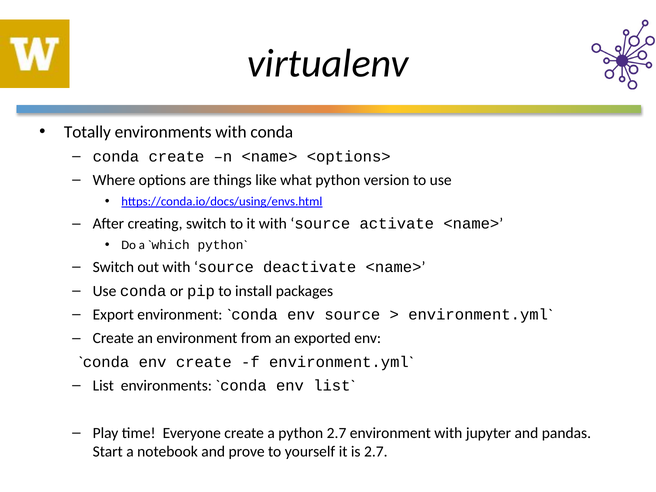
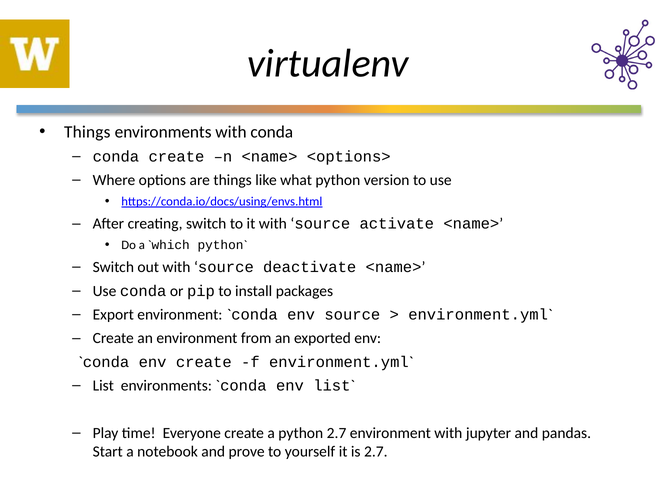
Totally: Totally -> Things (87, 132)
